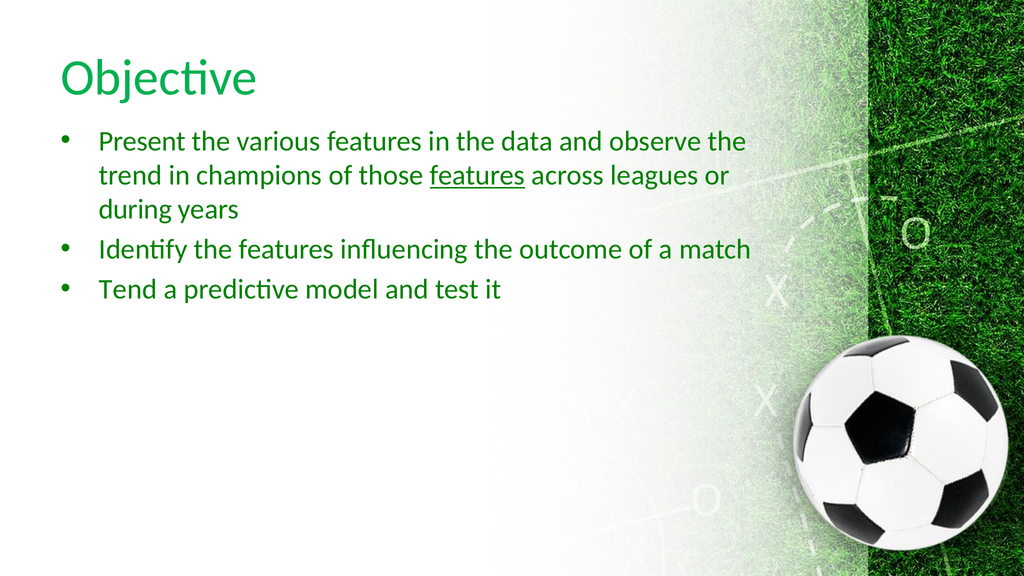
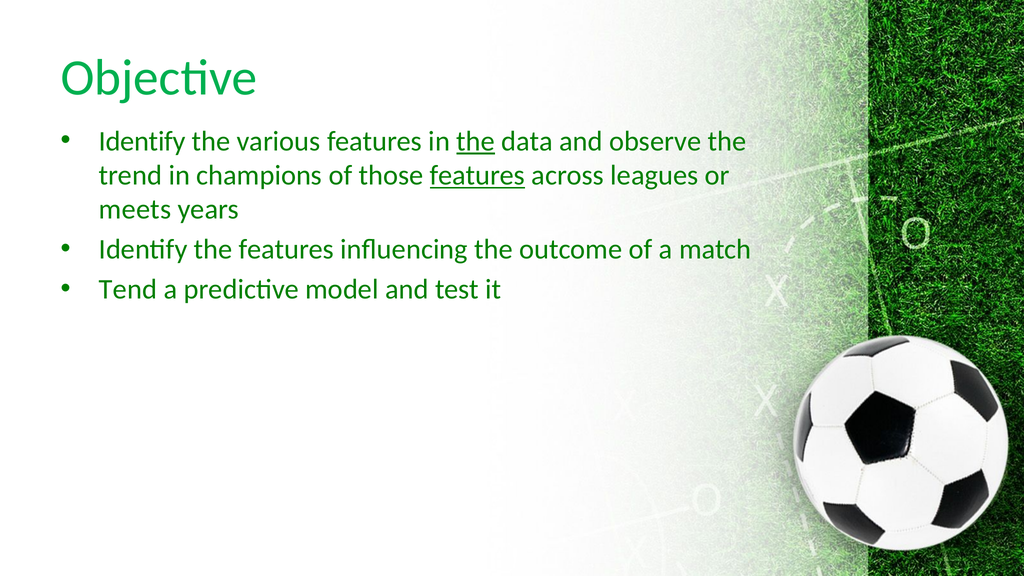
Present: Present -> Identify (142, 141)
the underline: none -> present (476, 141)
during: during -> meets (135, 210)
